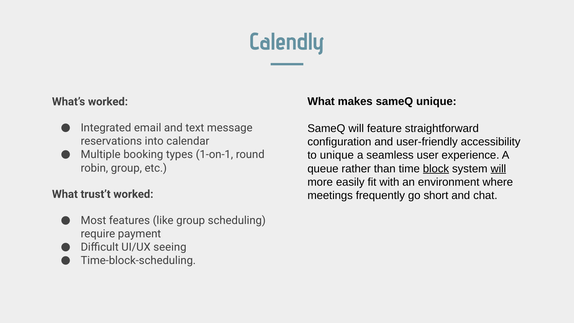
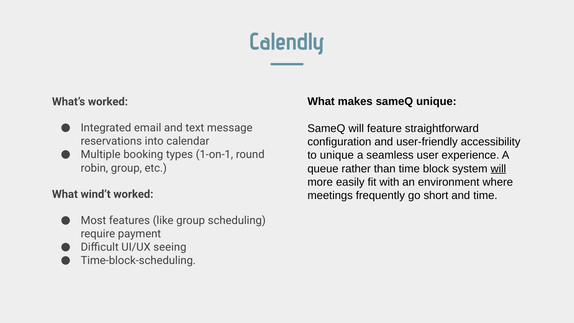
block underline: present -> none (436, 169)
trust’t: trust’t -> wind’t (96, 194)
and chat: chat -> time (485, 195)
